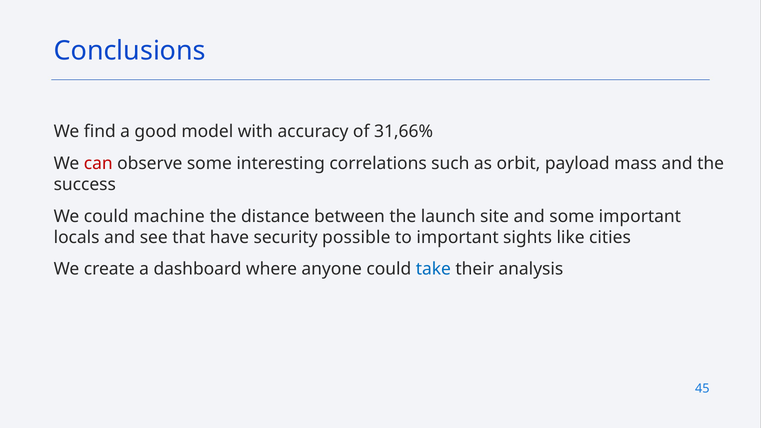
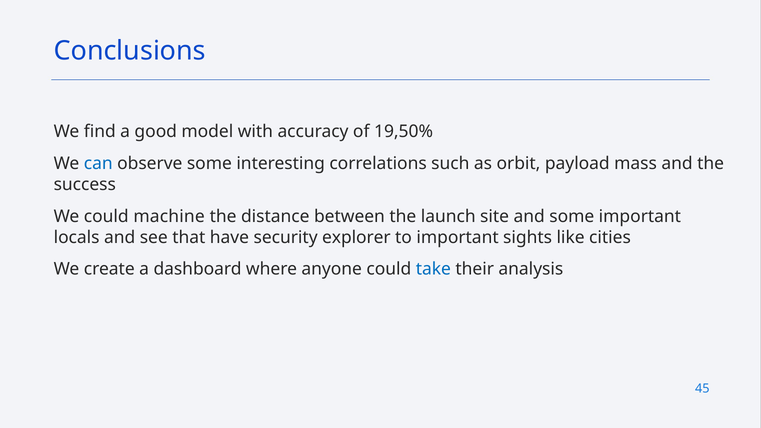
31,66%: 31,66% -> 19,50% (404, 131)
can colour: red -> blue (98, 163)
possible: possible -> explorer (356, 237)
